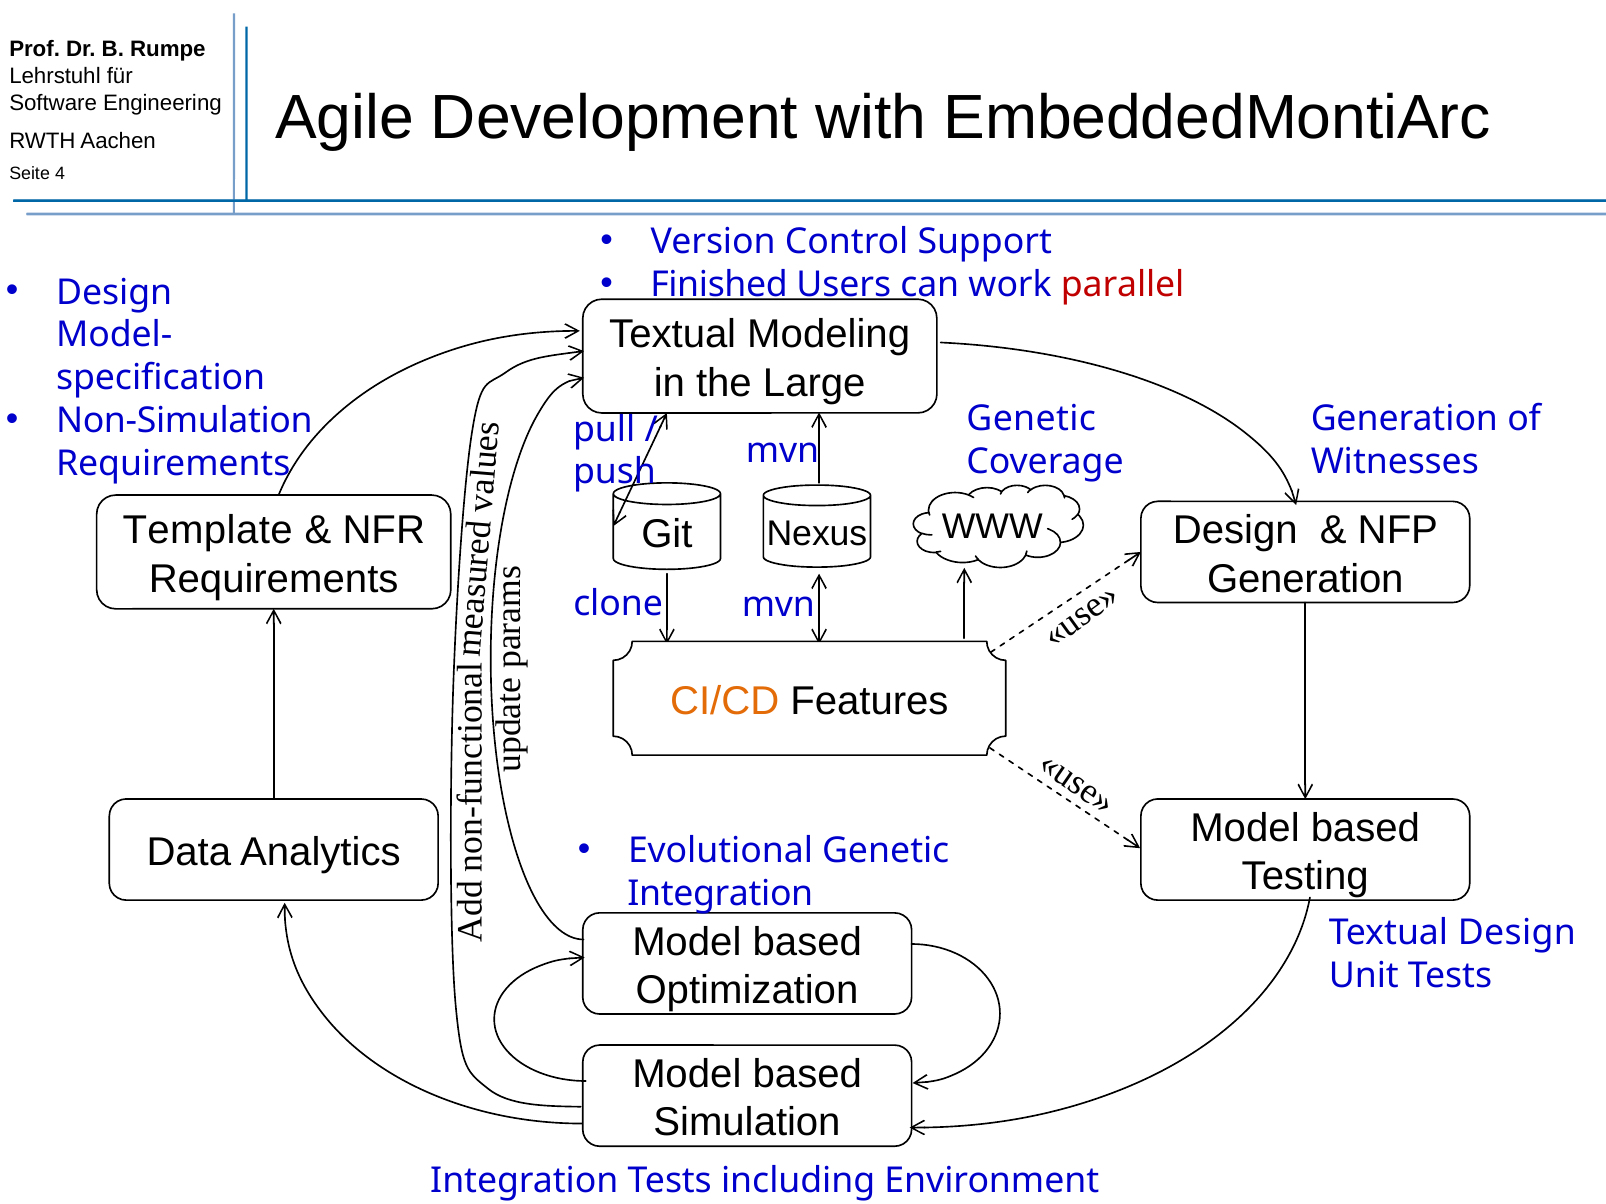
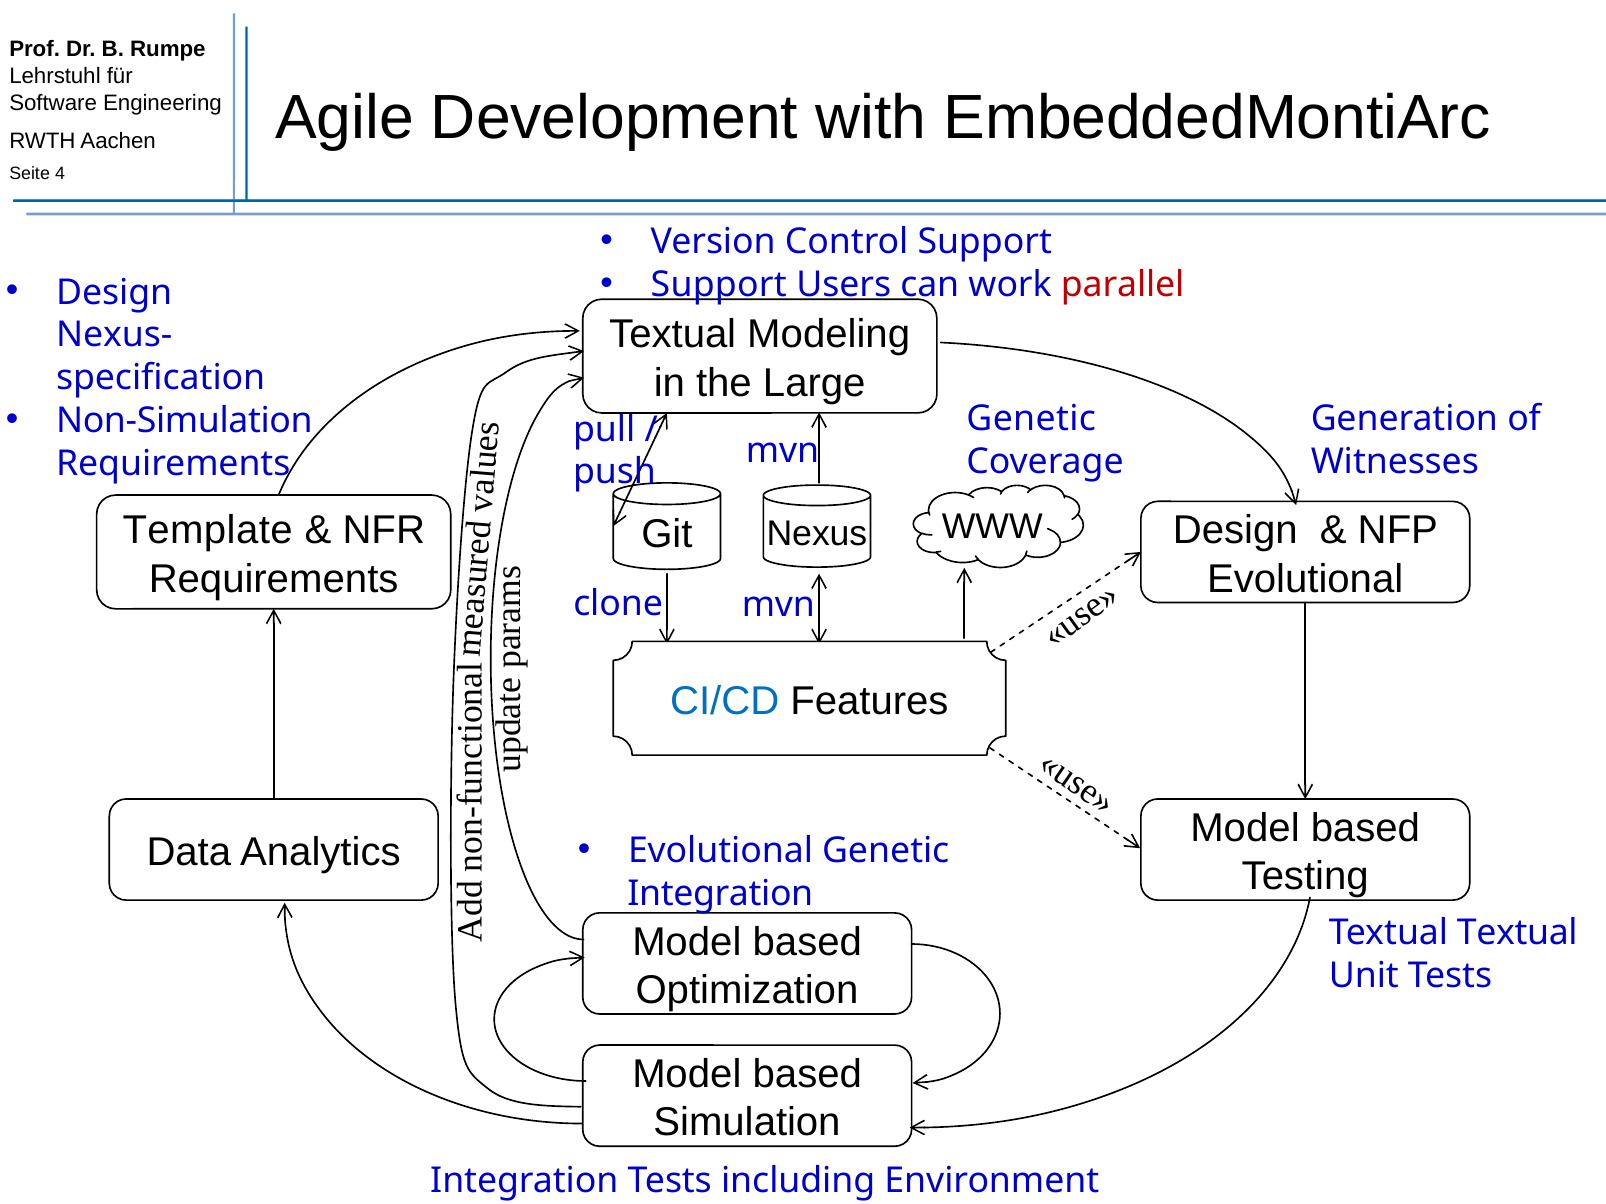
Finished: Finished -> Support (719, 285)
Model-: Model- -> Nexus- (114, 335)
Generation: Generation -> Evolutional (1305, 579)
CI/CD colour: orange -> blue (725, 701)
Textual Design: Design -> Textual (1517, 933)
